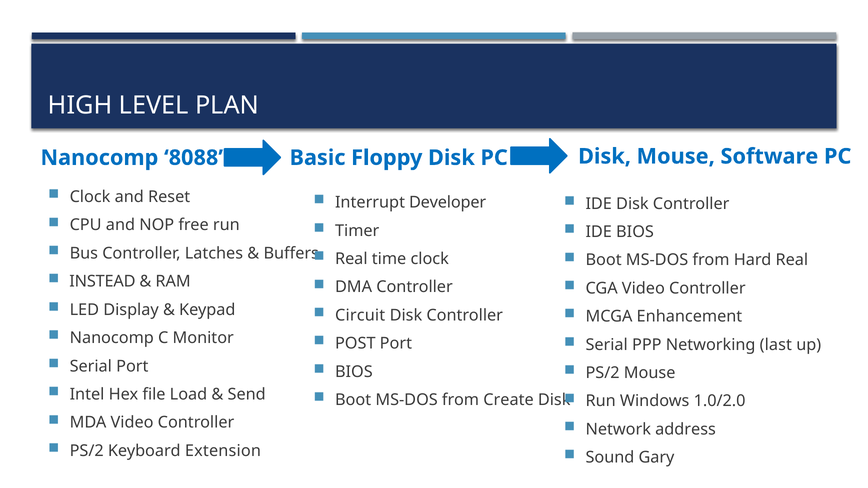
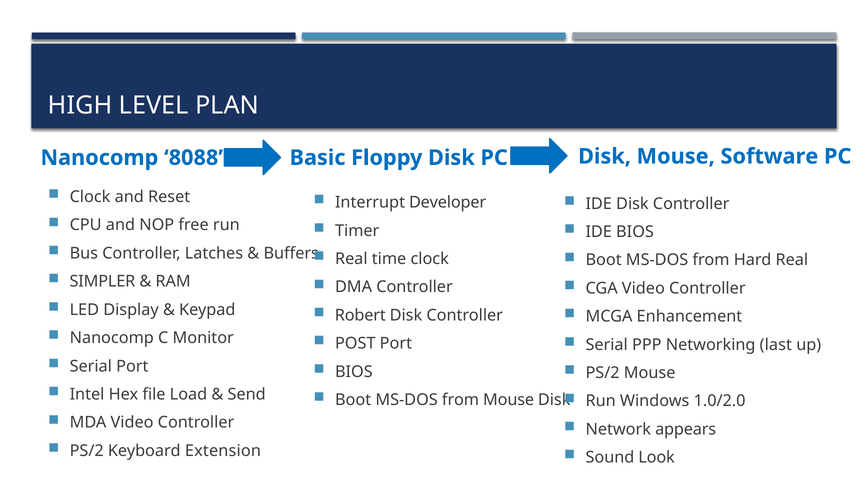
INSTEAD: INSTEAD -> SIMPLER (102, 282)
Circuit: Circuit -> Robert (360, 315)
from Create: Create -> Mouse (509, 400)
address: address -> appears (686, 430)
Gary: Gary -> Look (657, 458)
